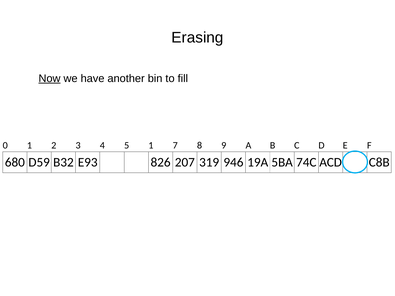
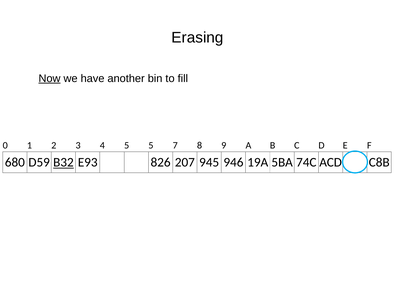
5 1: 1 -> 5 (151, 145)
B32 underline: none -> present (63, 163)
319: 319 -> 945 (209, 163)
